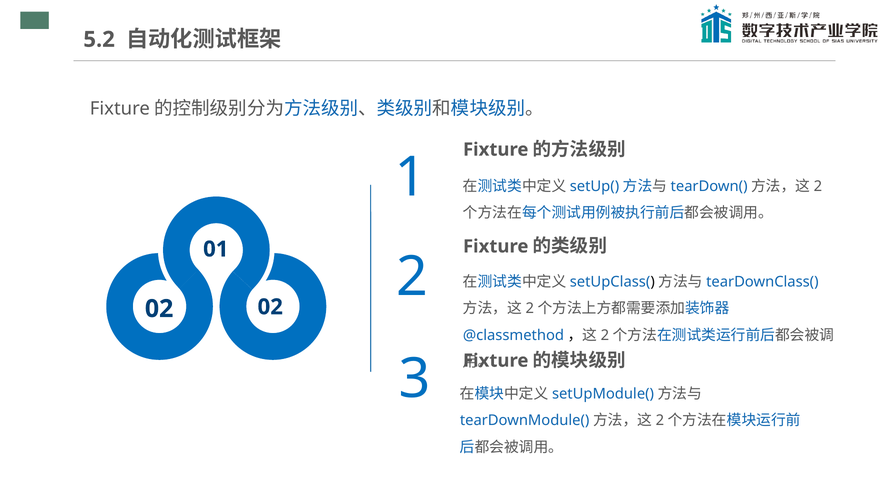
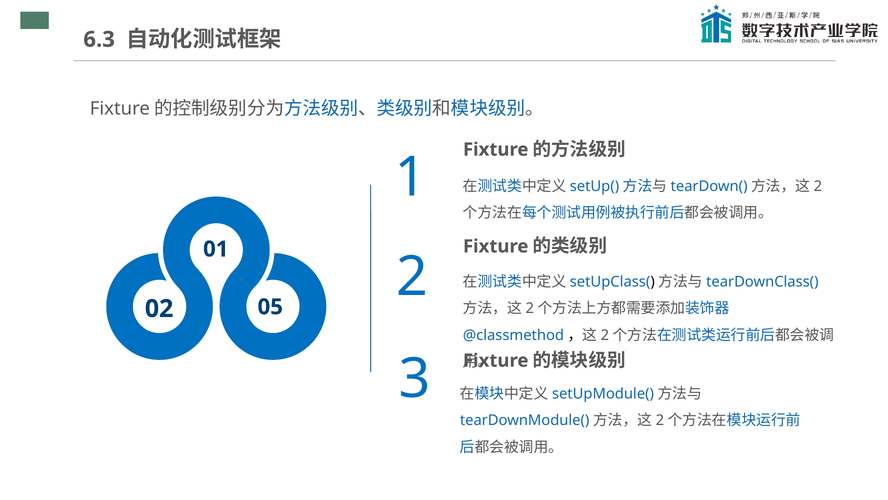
5.2: 5.2 -> 6.3 (99, 39)
02 02: 02 -> 05 (270, 307)
